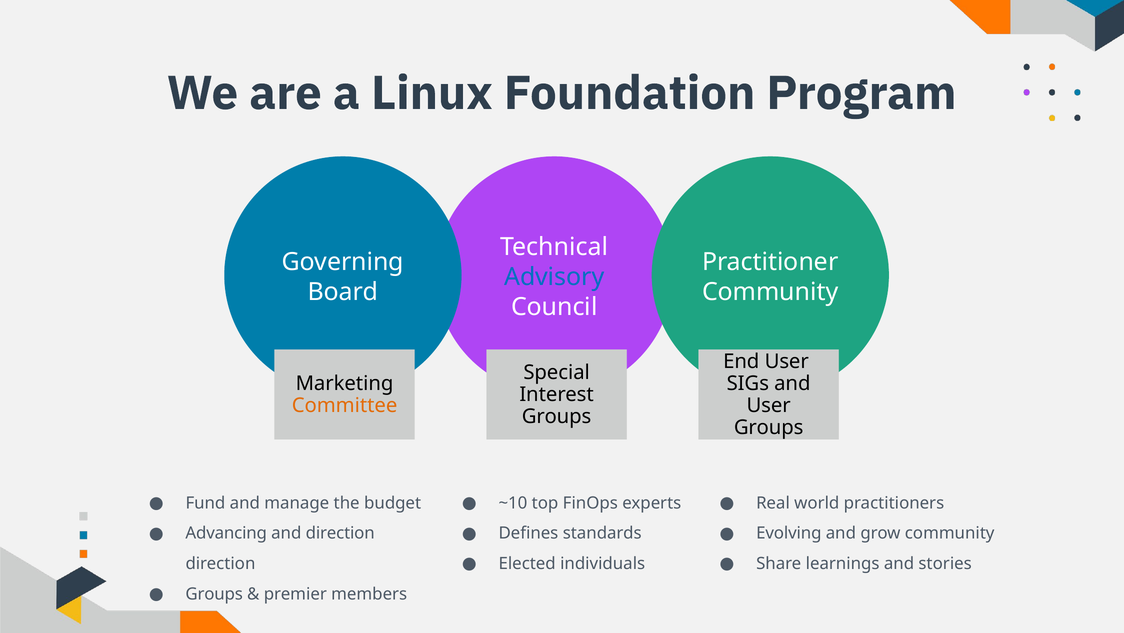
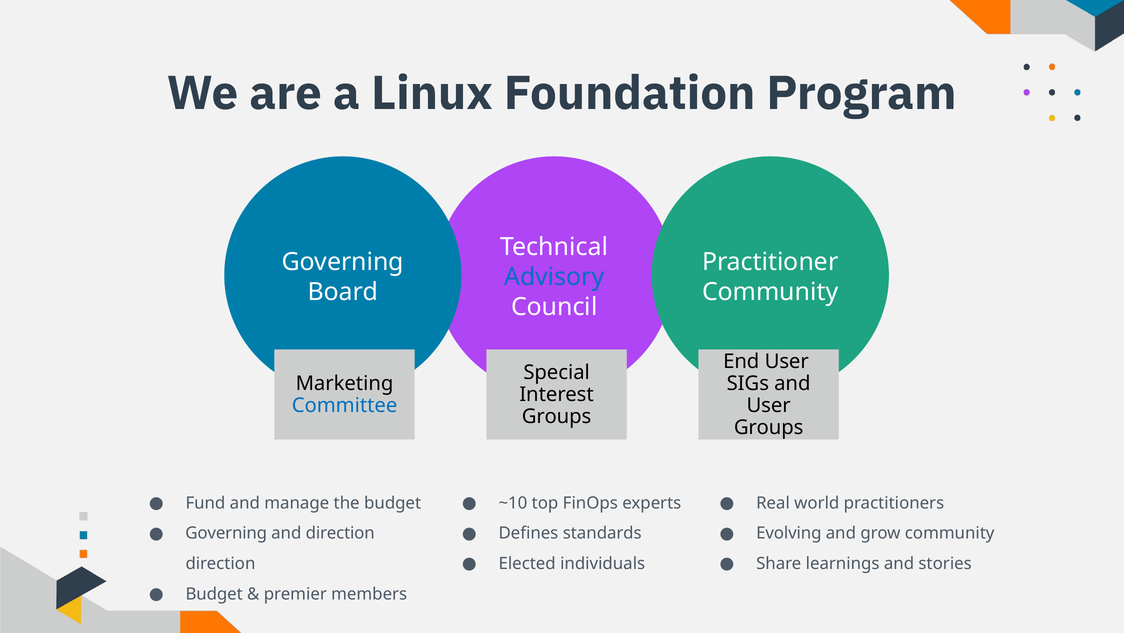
Committee colour: orange -> blue (345, 405)
Advancing: Advancing -> Governing (226, 533)
Groups: Groups -> Budget (214, 593)
